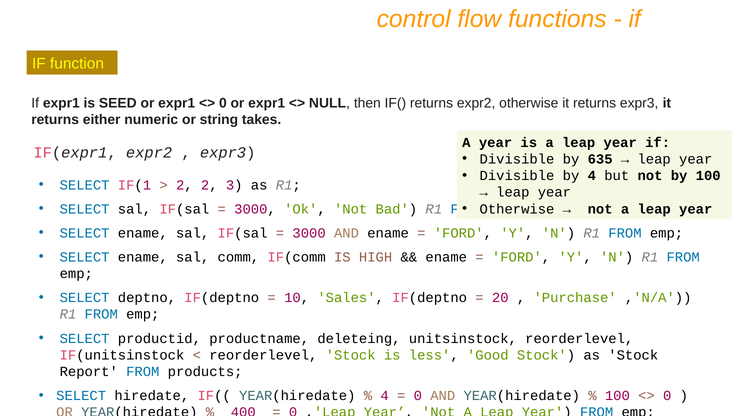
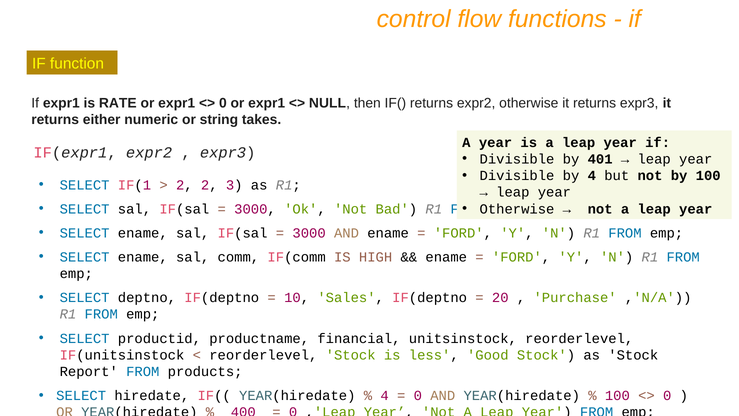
SEED: SEED -> RATE (118, 103)
635: 635 -> 401 (600, 159)
deleteing: deleteing -> financial (359, 338)
